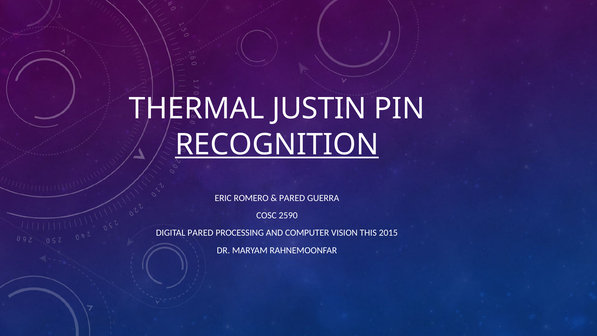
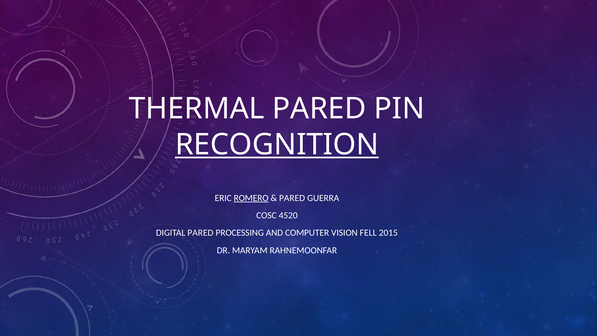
THERMAL JUSTIN: JUSTIN -> PARED (319, 109)
ROMERO underline: none -> present (251, 198)
2590: 2590 -> 4520 (288, 215)
THIS: THIS -> FELL (368, 233)
